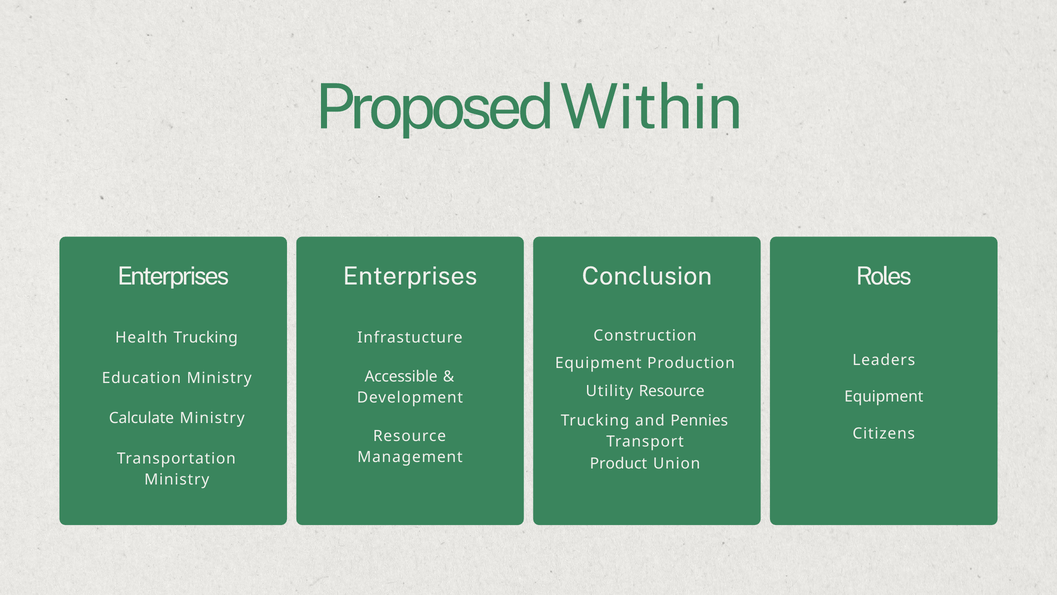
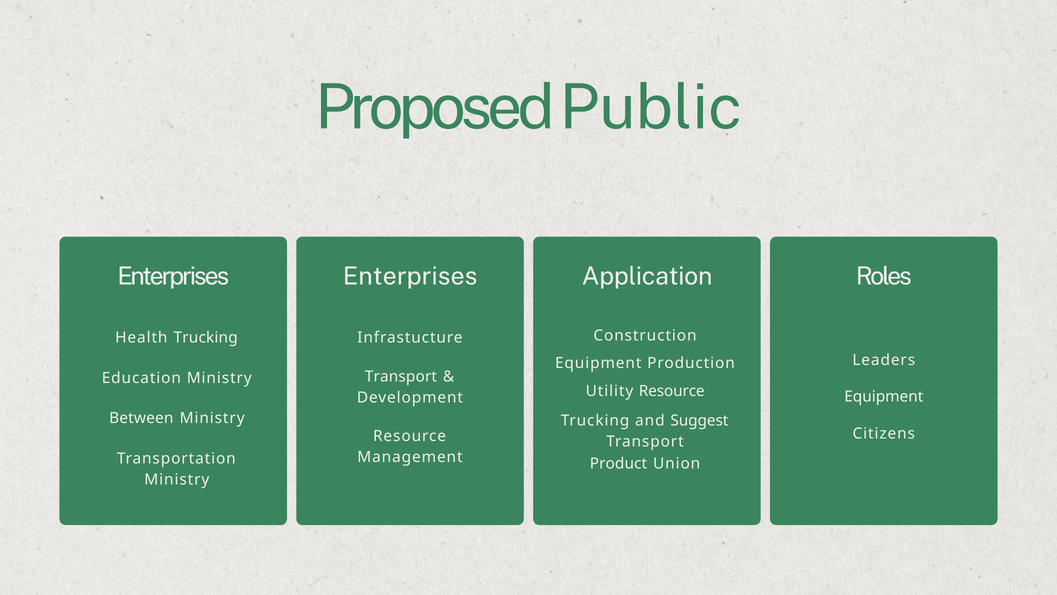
Within: Within -> Public (651, 108)
Conclusion: Conclusion -> Application (647, 276)
Accessible: Accessible -> Transport (401, 377)
Calculate: Calculate -> Between (141, 418)
Pennies: Pennies -> Suggest (699, 420)
